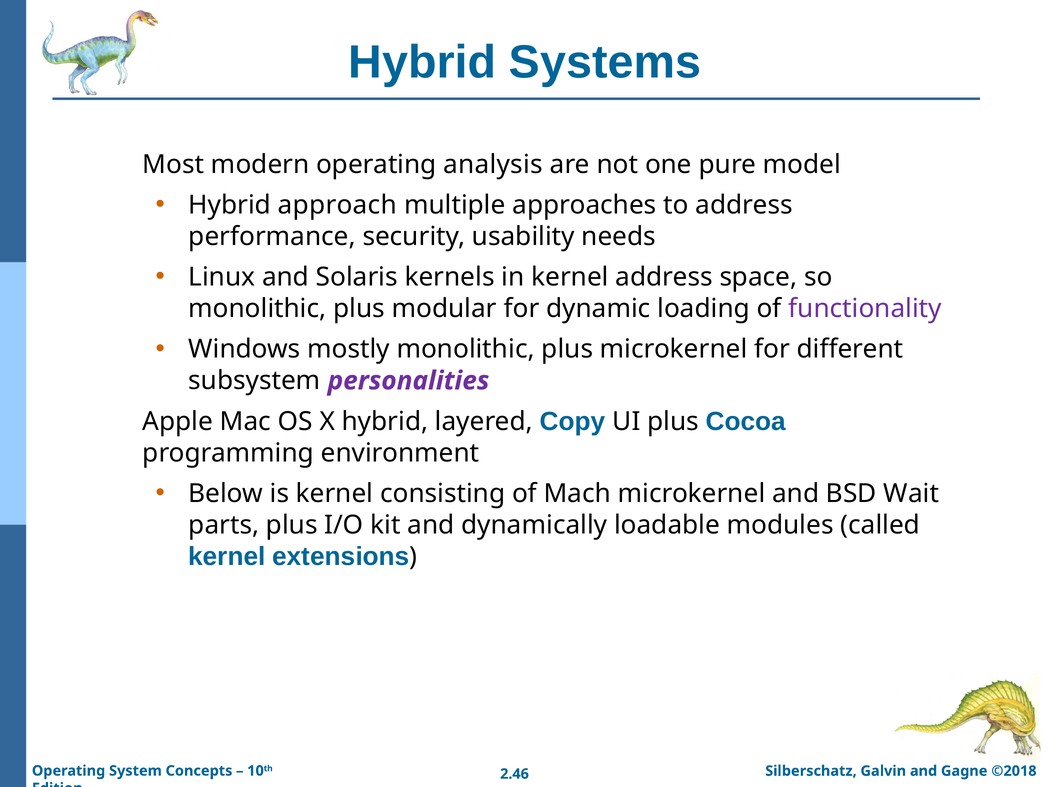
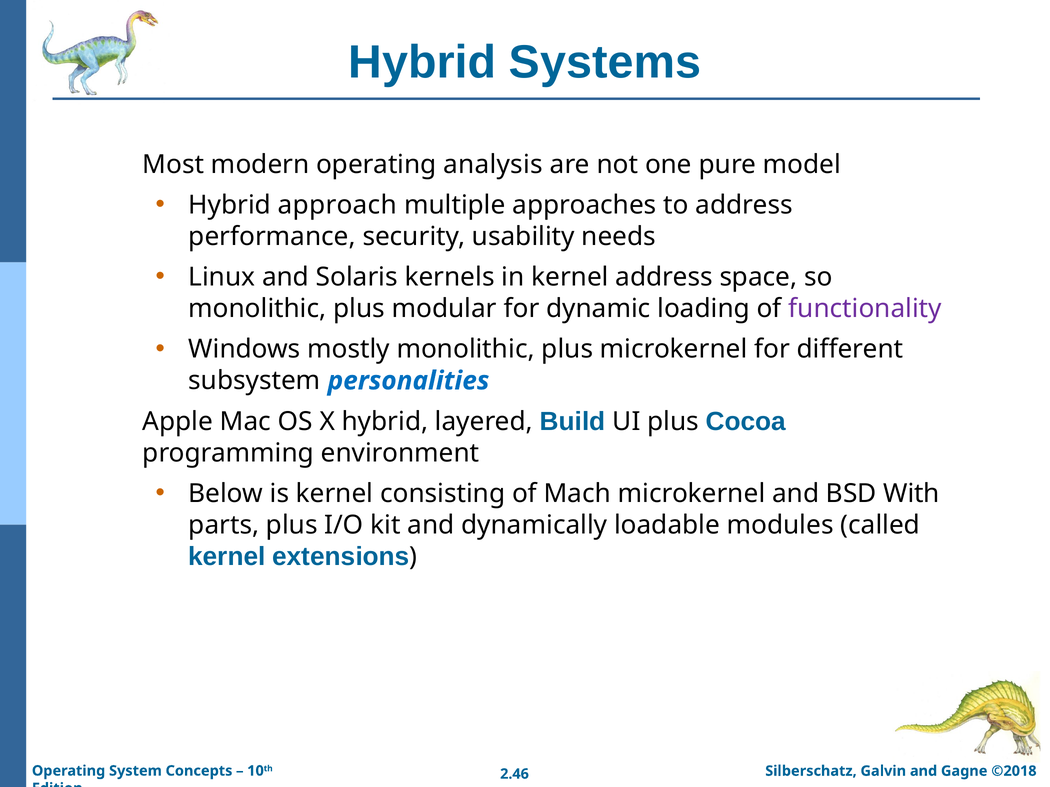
personalities colour: purple -> blue (408, 381)
Copy: Copy -> Build (573, 422)
Wait: Wait -> With (912, 494)
